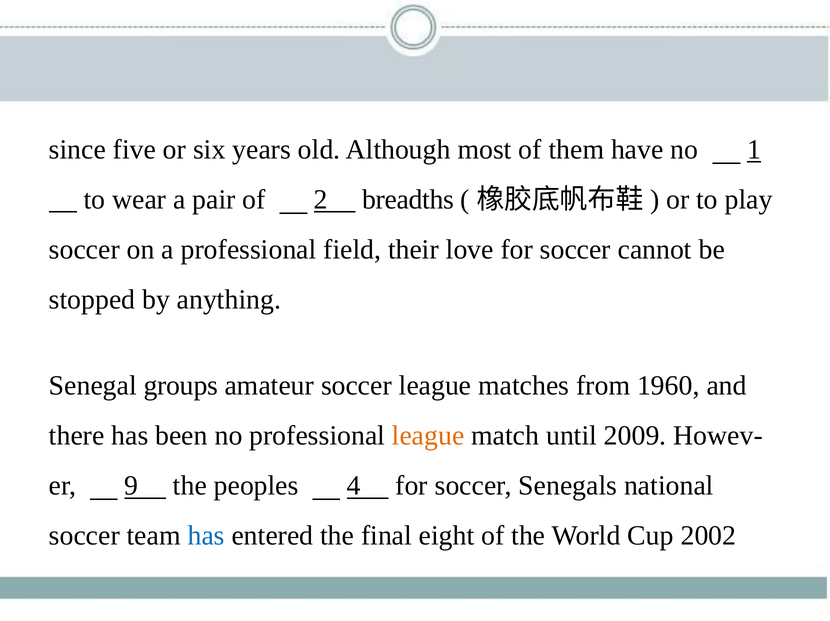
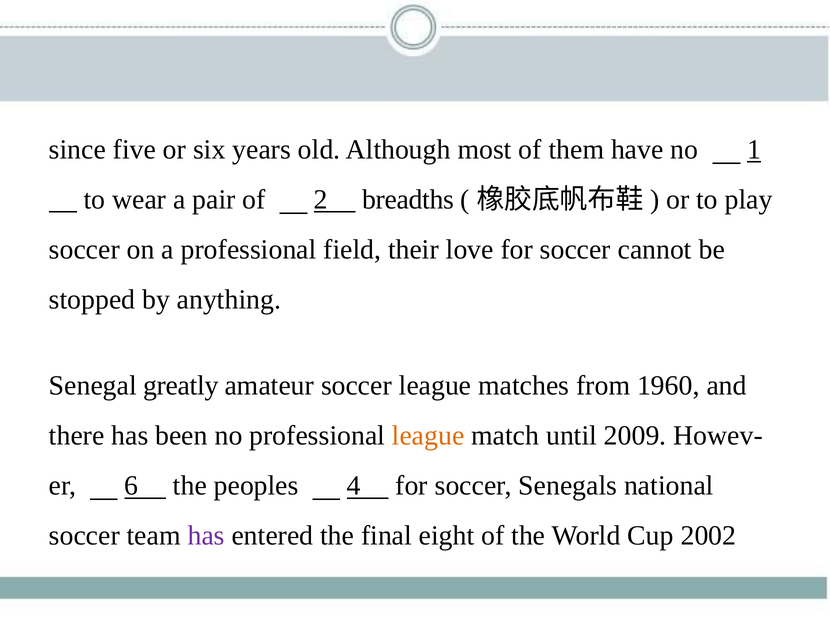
groups: groups -> greatly (181, 386)
9: 9 -> 6 (131, 486)
has colour: blue -> purple (206, 536)
